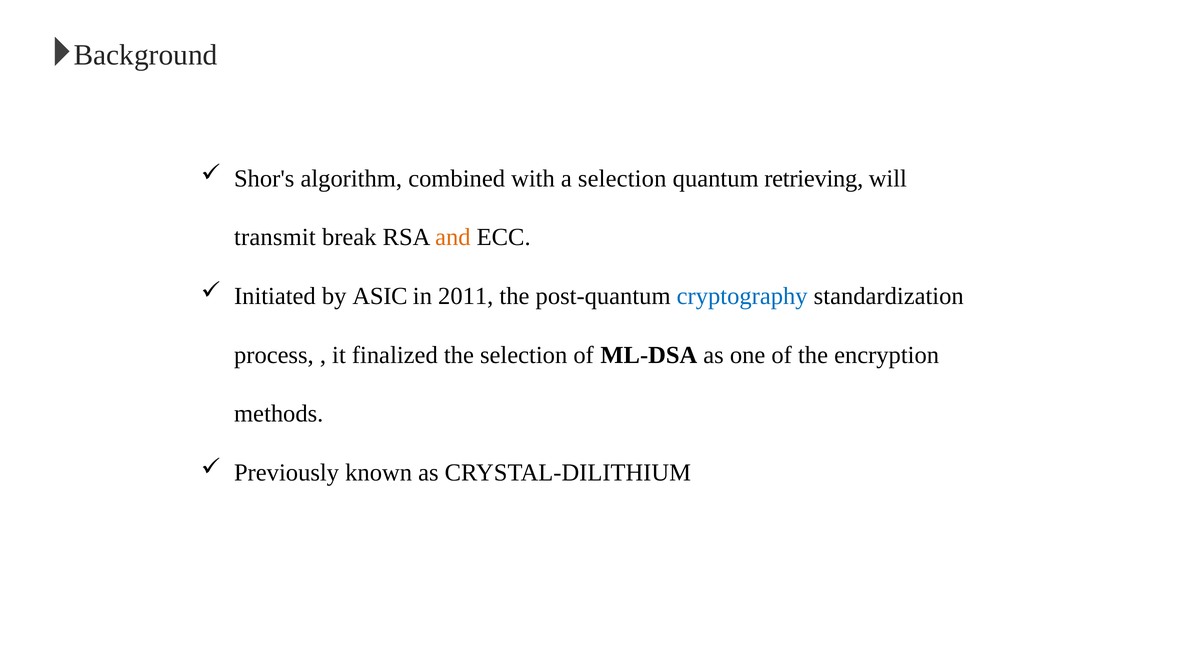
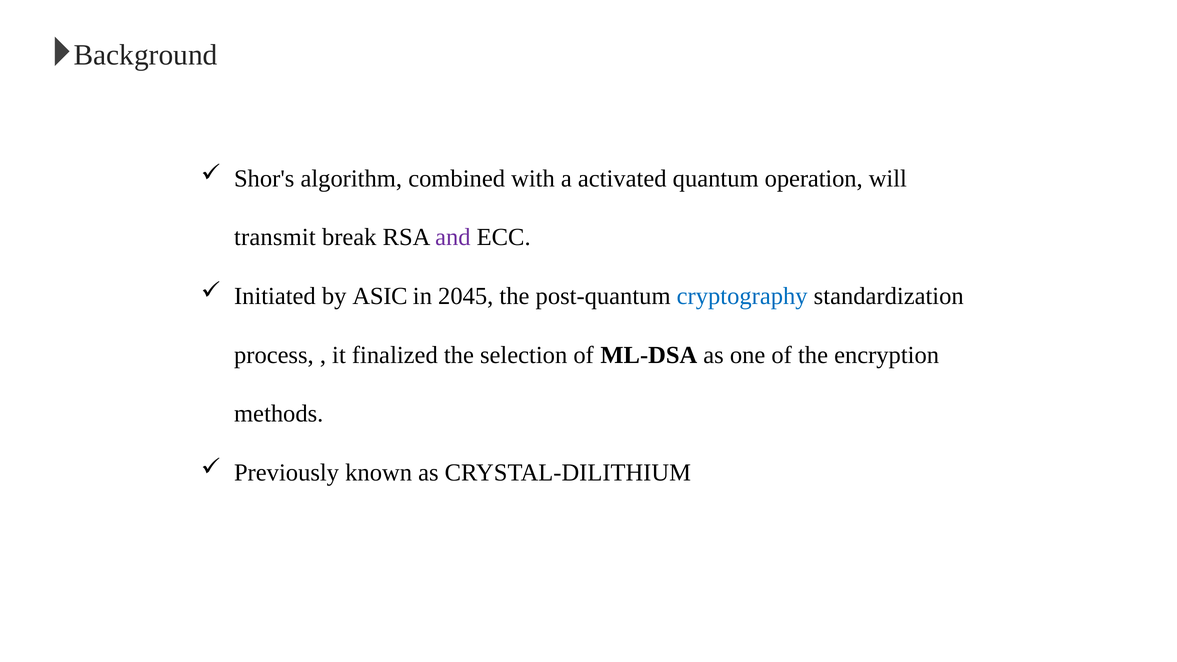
a selection: selection -> activated (622, 178)
retrieving: retrieving -> operation (814, 178)
and colour: orange -> purple (453, 237)
2011: 2011 -> 2045 (466, 296)
